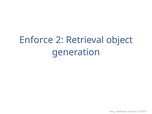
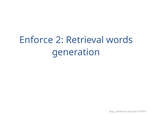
object: object -> words (120, 40)
